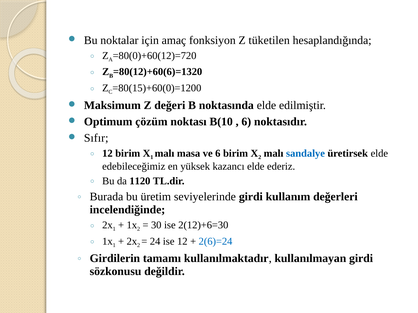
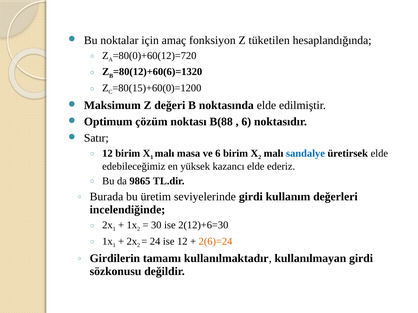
B(10: B(10 -> B(88 (221, 122)
Sıfır: Sıfır -> Satır (96, 138)
1120: 1120 -> 9865 (140, 181)
2(6)=24 colour: blue -> orange (216, 242)
